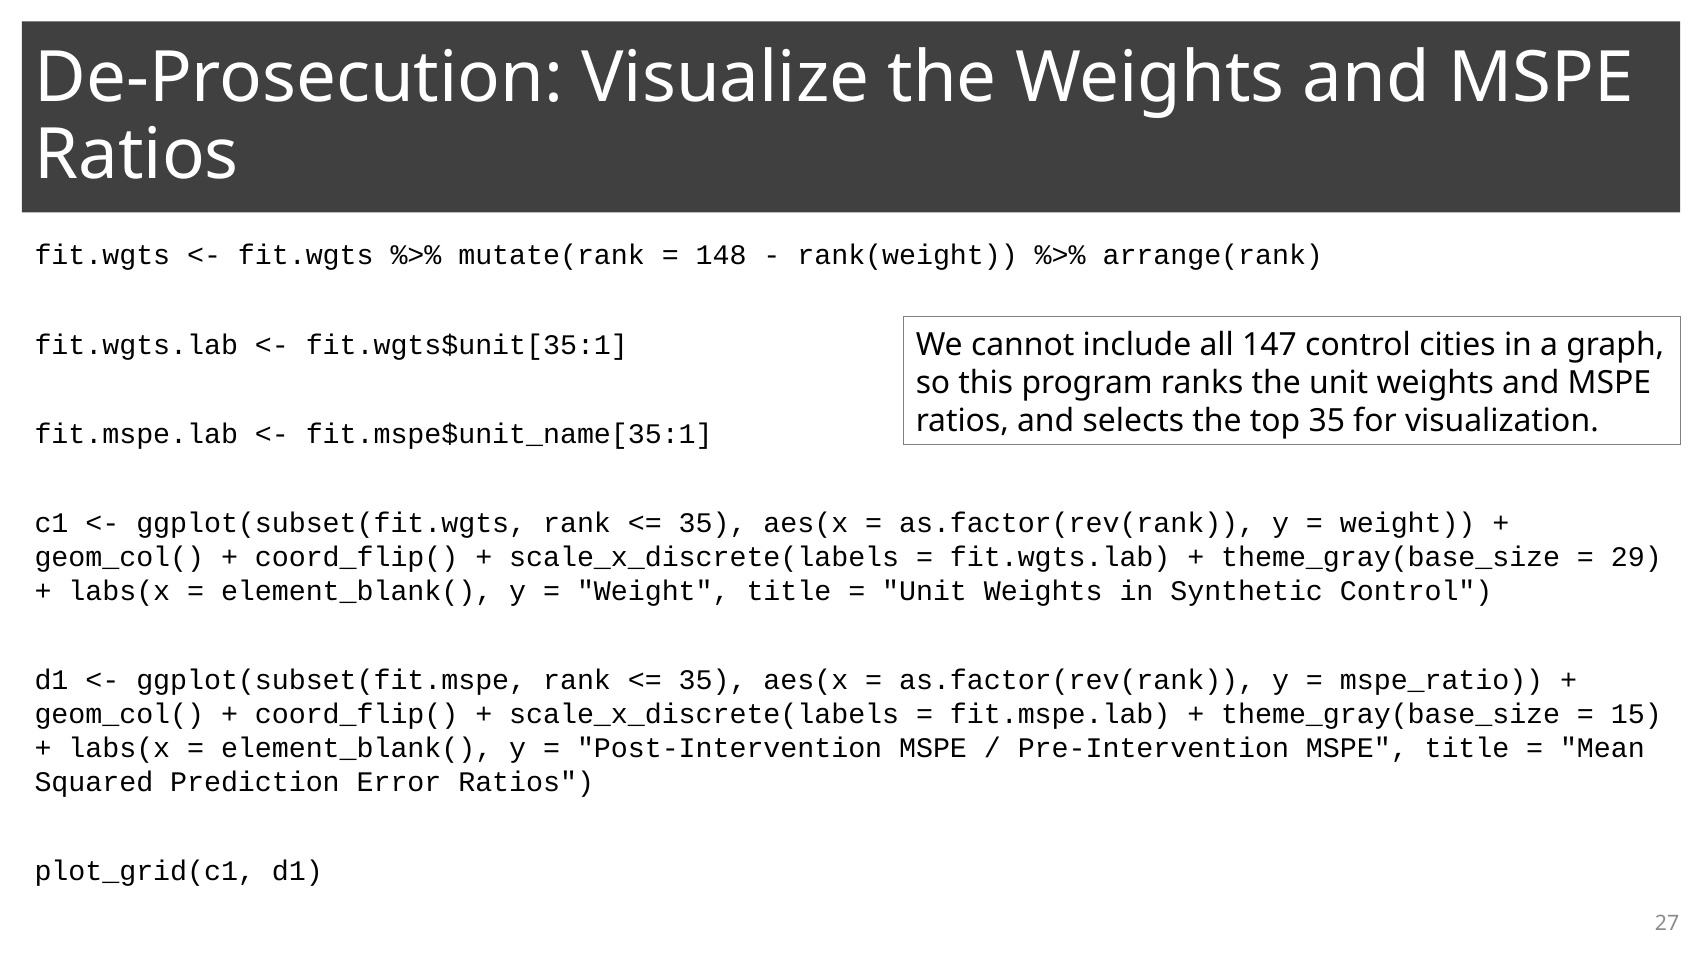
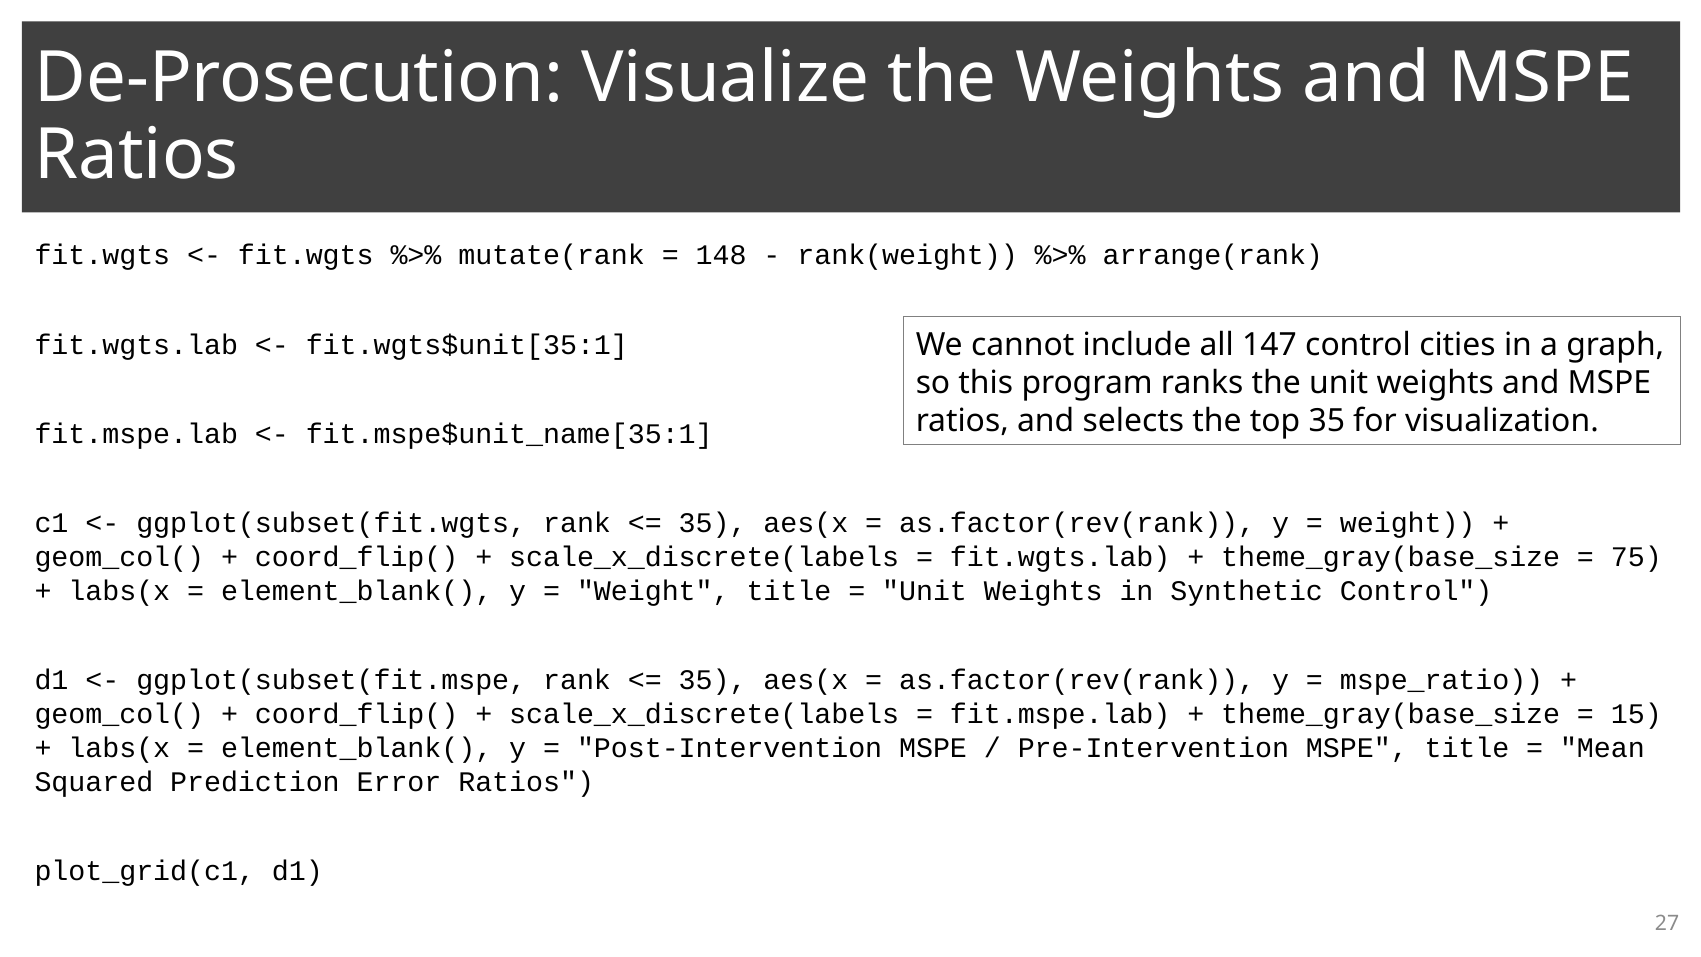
29: 29 -> 75 (1636, 557)
